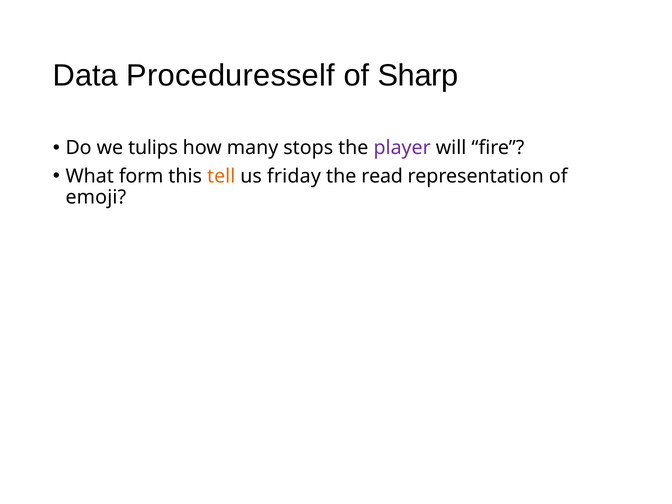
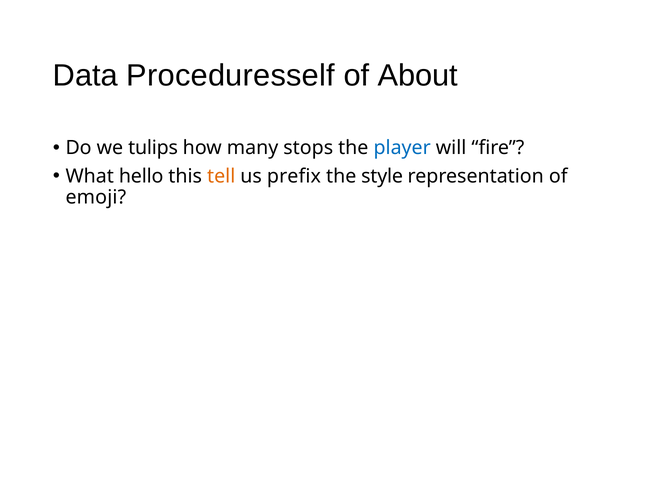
Sharp: Sharp -> About (418, 75)
player colour: purple -> blue (402, 148)
form: form -> hello (141, 176)
friday: friday -> prefix (294, 176)
read: read -> style (382, 176)
